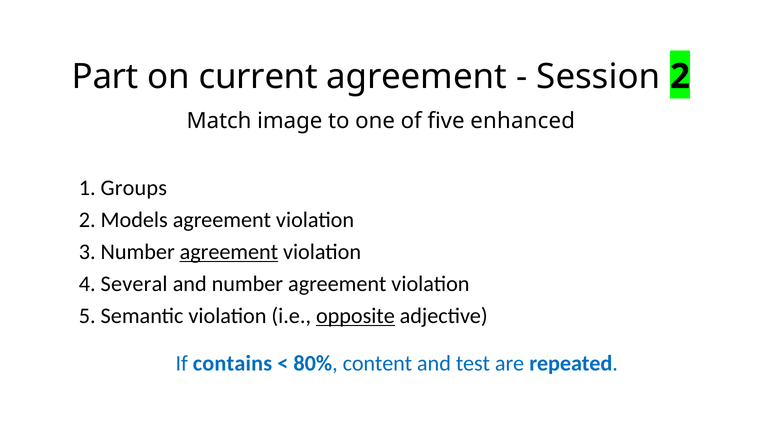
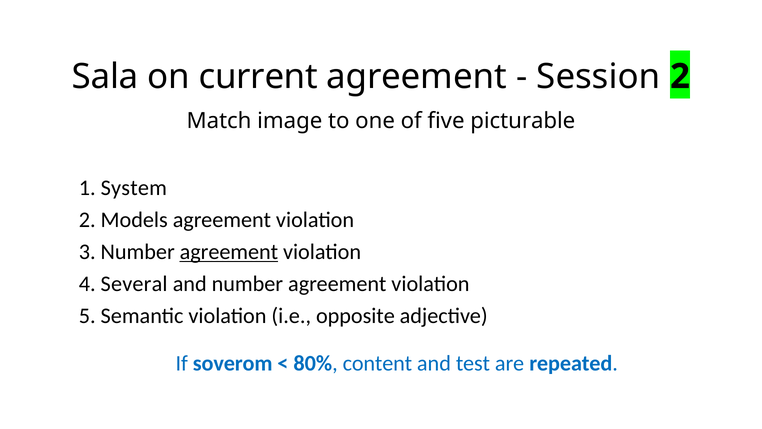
Part: Part -> Sala (105, 76)
enhanced: enhanced -> picturable (523, 121)
Groups: Groups -> System (134, 188)
opposite underline: present -> none (355, 316)
contains: contains -> soverom (233, 363)
